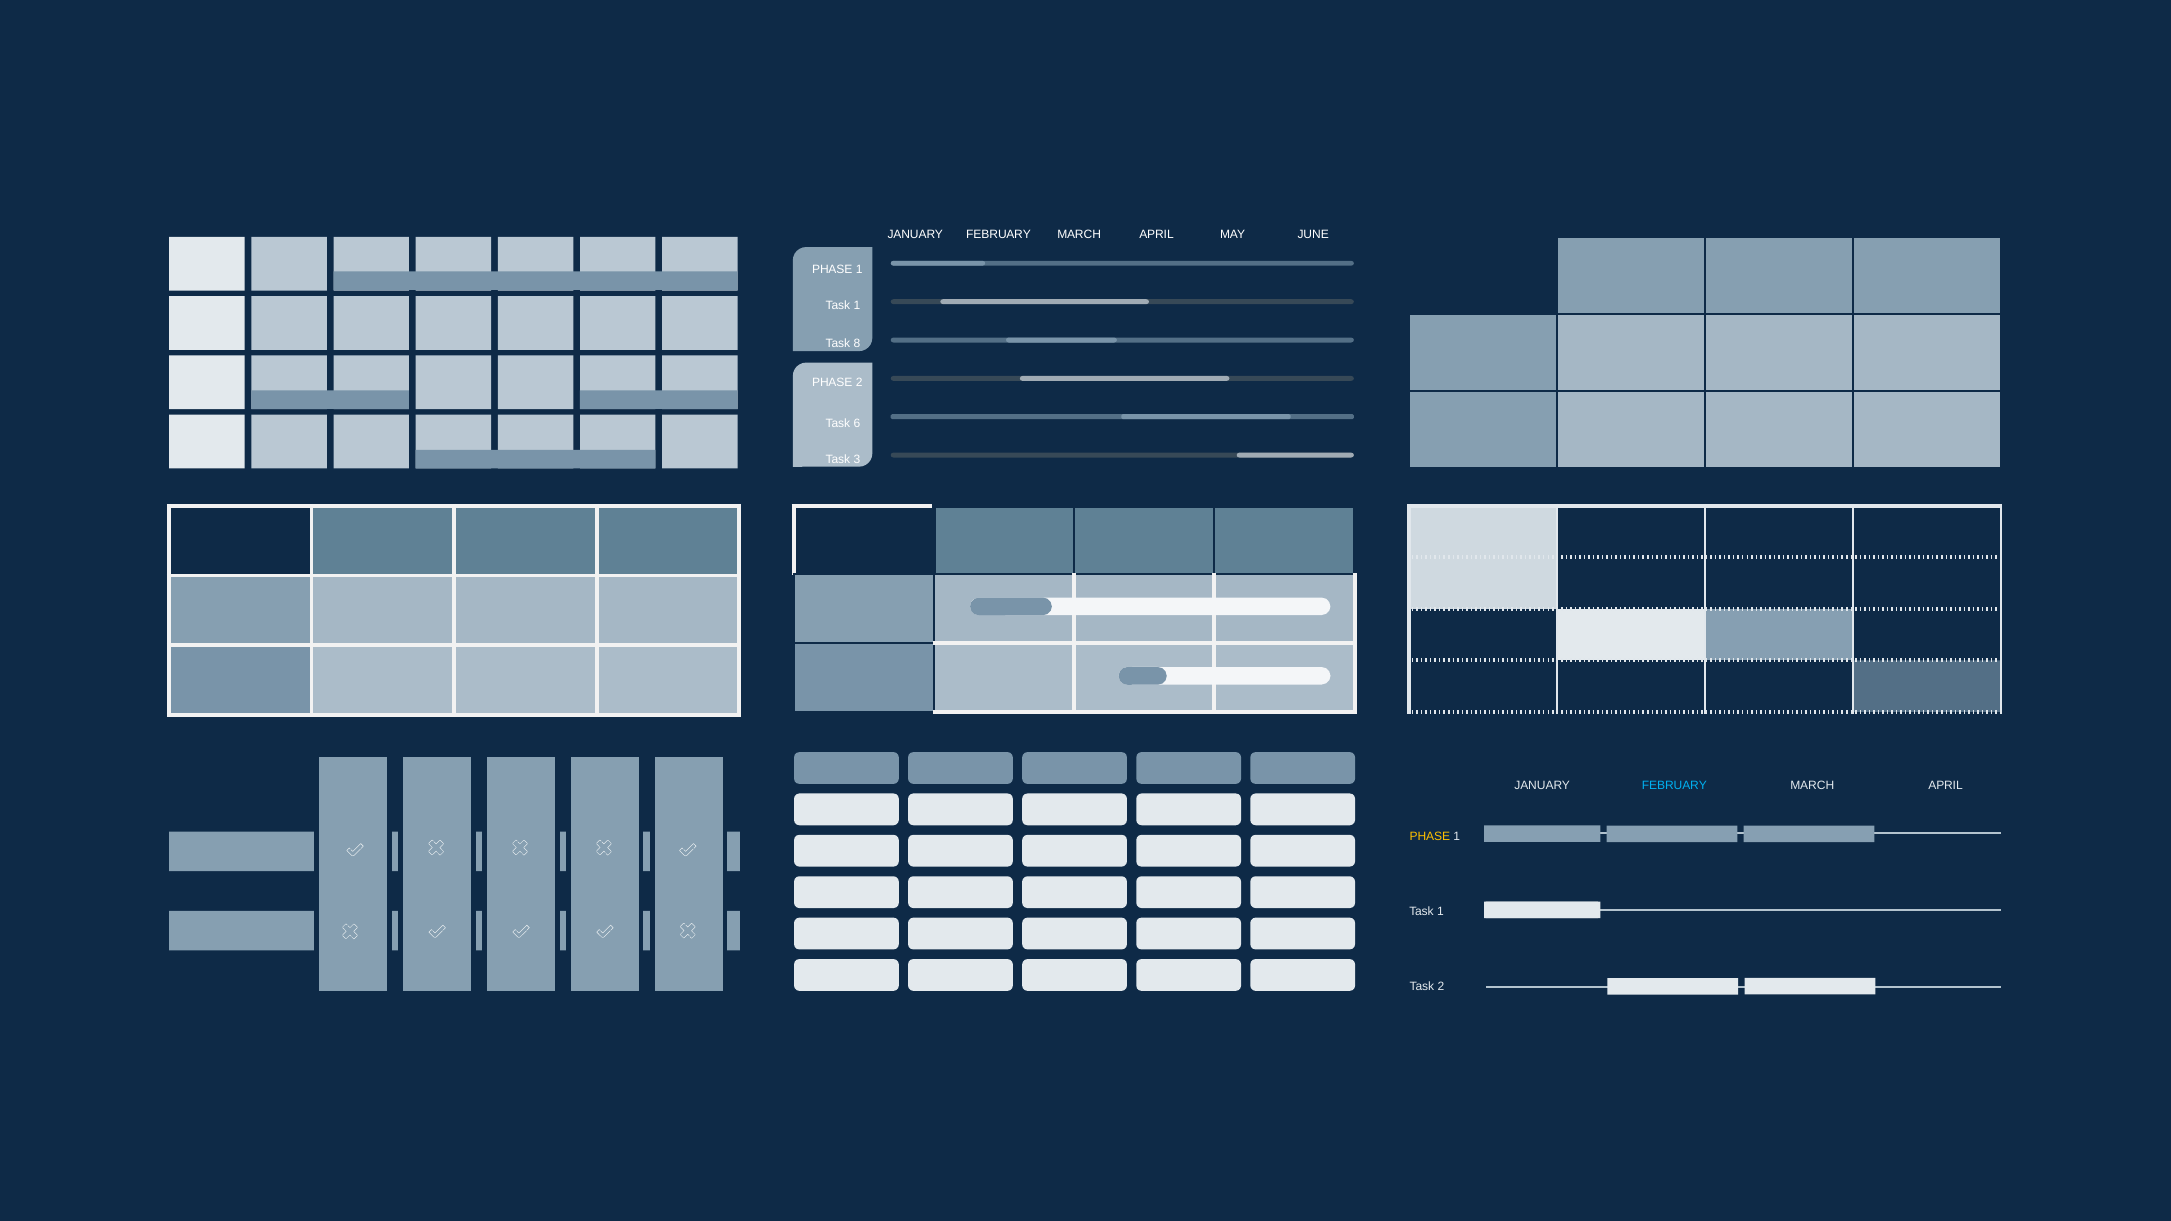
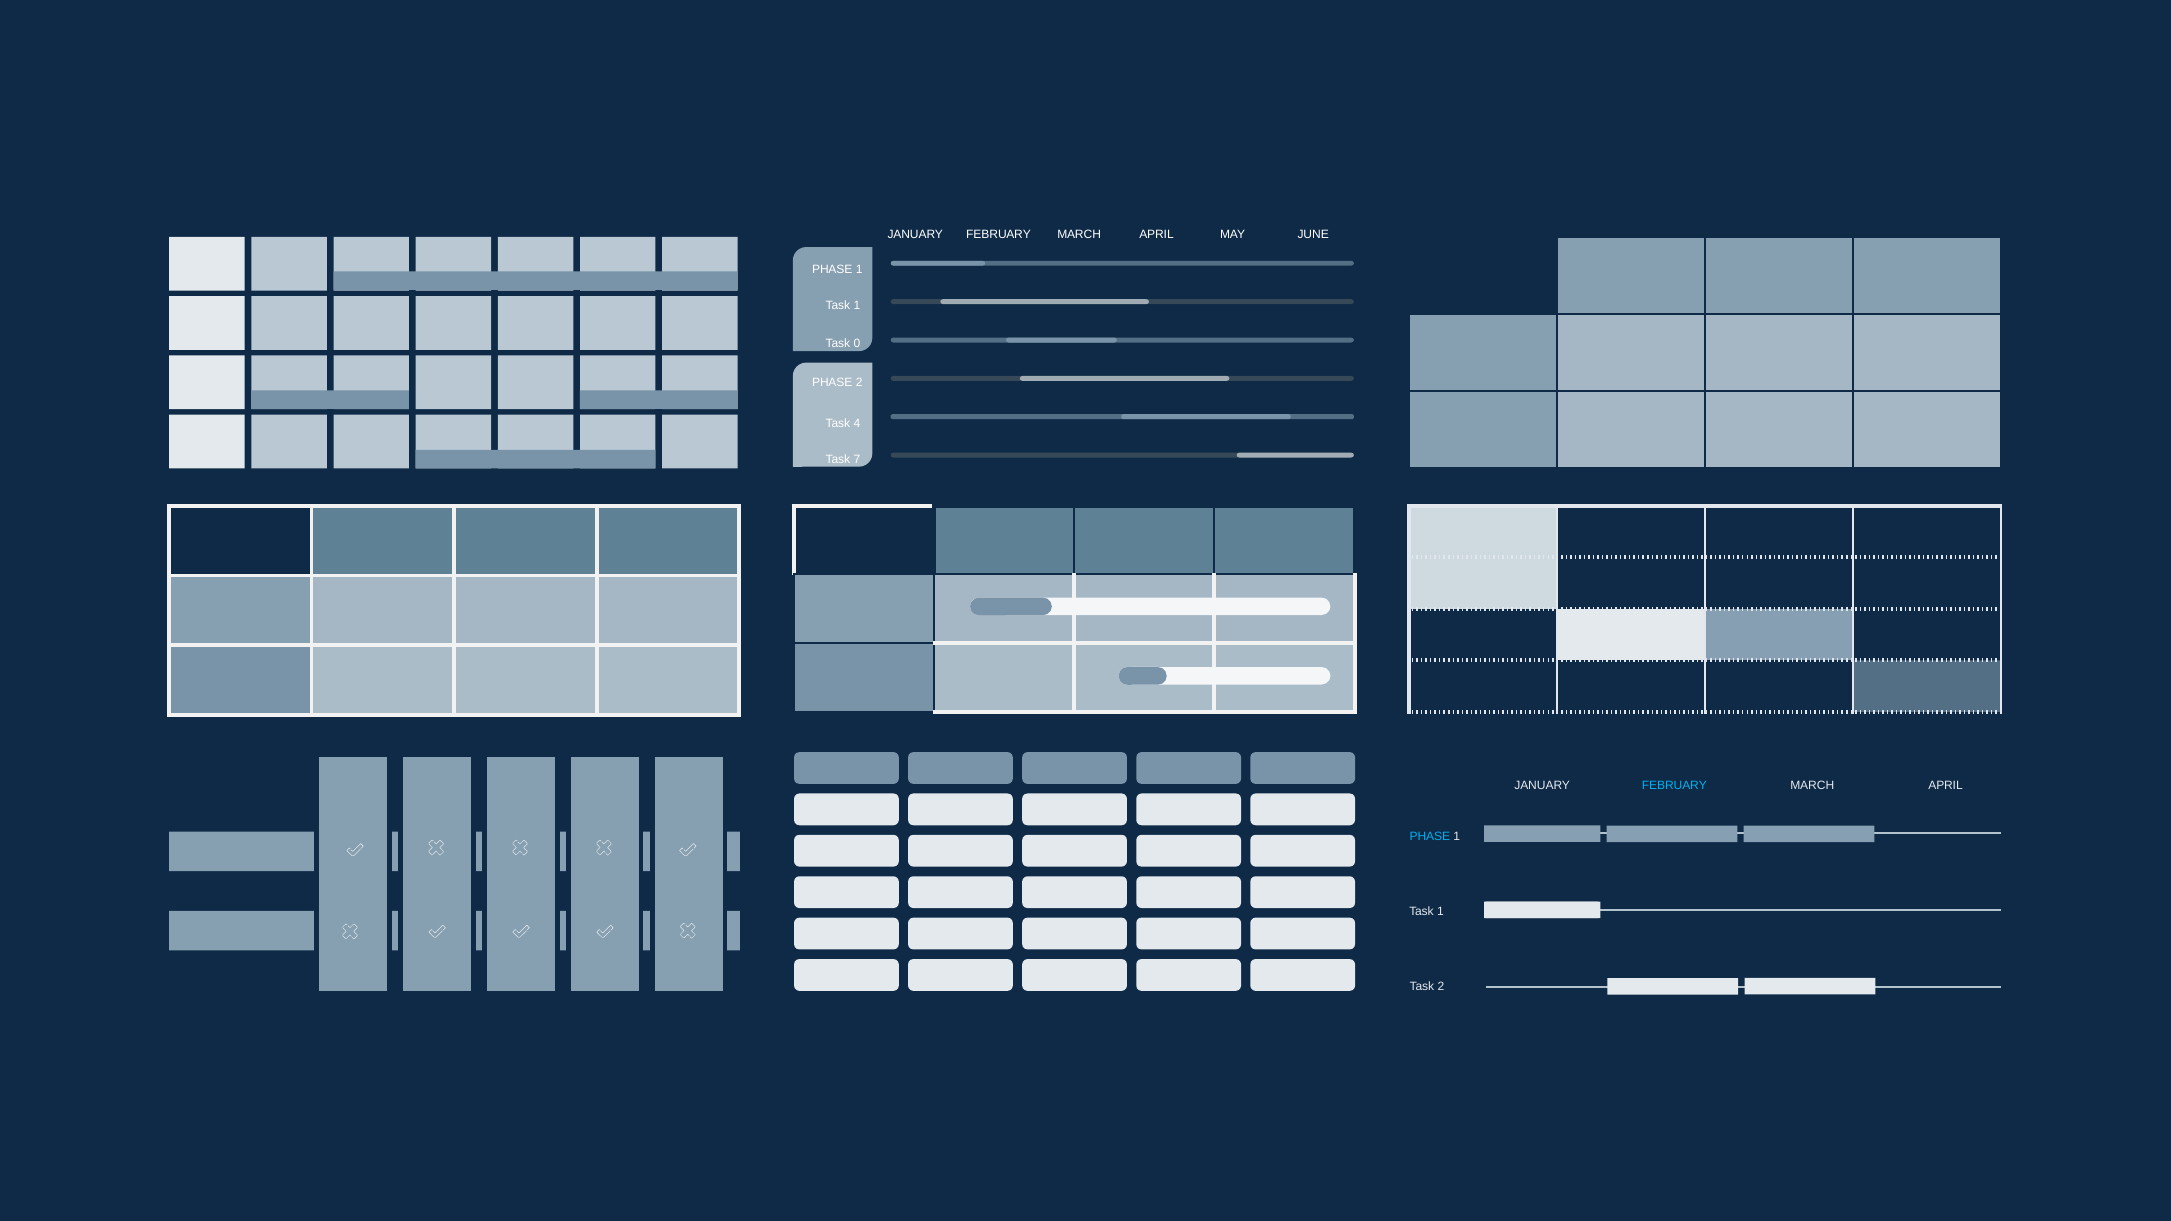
8: 8 -> 0 (857, 344)
6: 6 -> 4 (857, 424)
3: 3 -> 7 (857, 460)
PHASE colour: yellow -> light blue (1430, 836)
